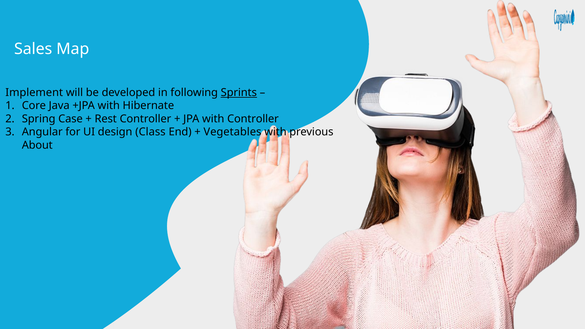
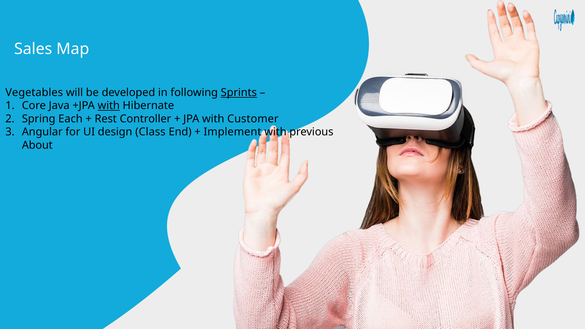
Implement: Implement -> Vegetables (34, 93)
with underline: none -> present (109, 106)
Case: Case -> Each (70, 119)
with Controller: Controller -> Customer (253, 119)
Vegetables: Vegetables -> Implement (232, 132)
